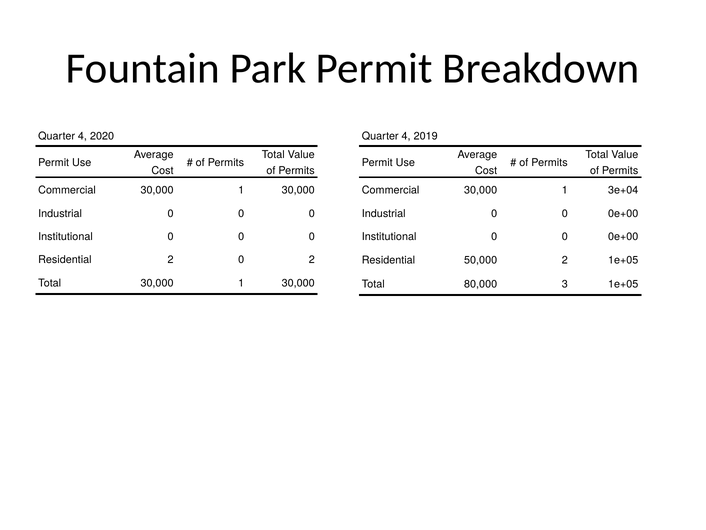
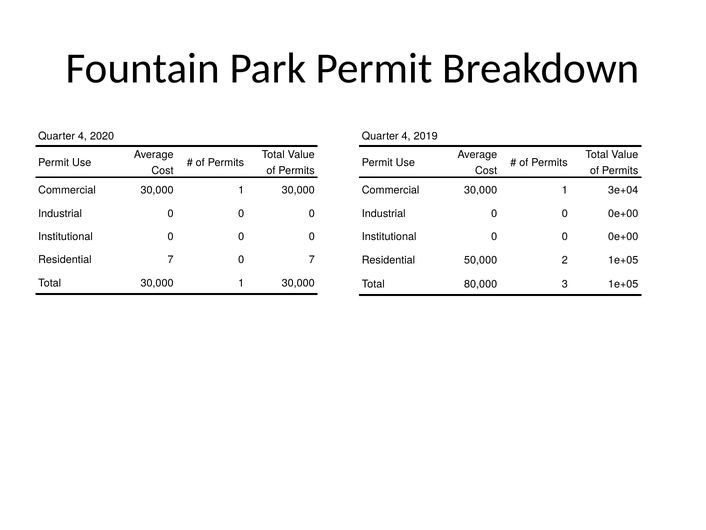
Residential 2: 2 -> 7 (171, 259)
0 2: 2 -> 7 (312, 259)
